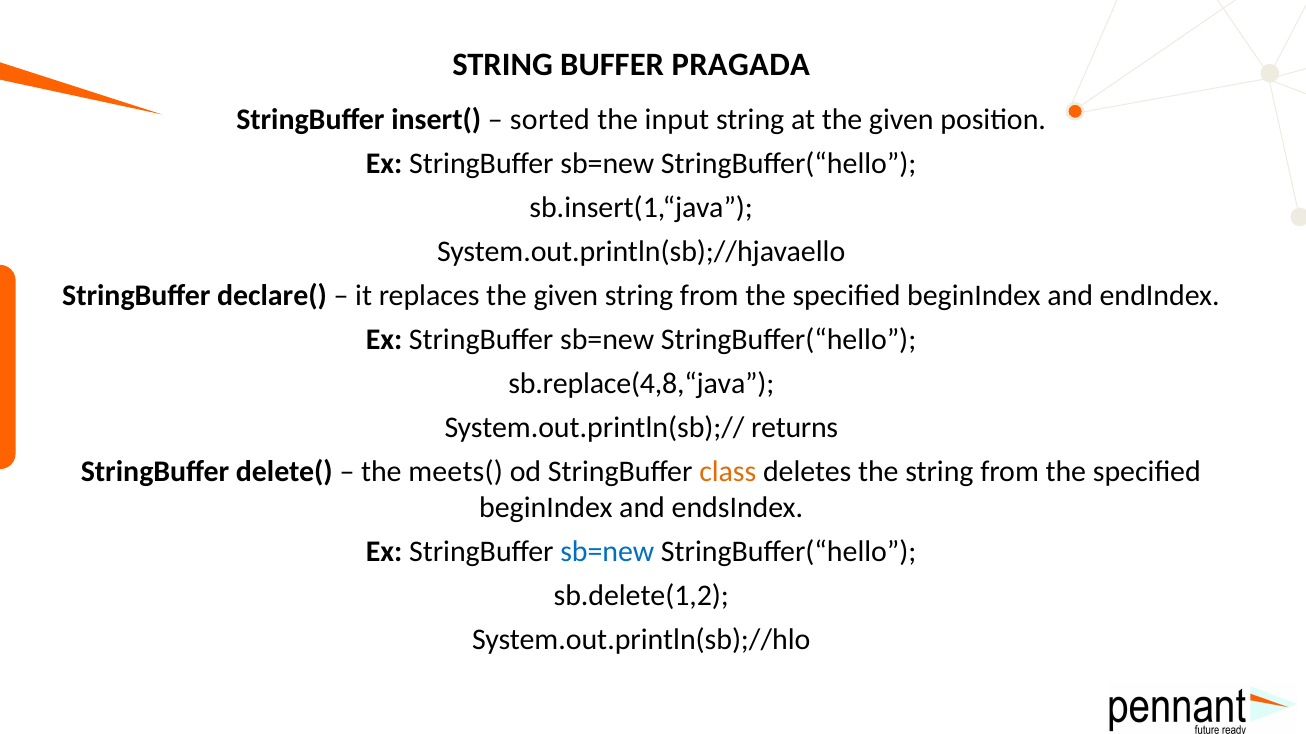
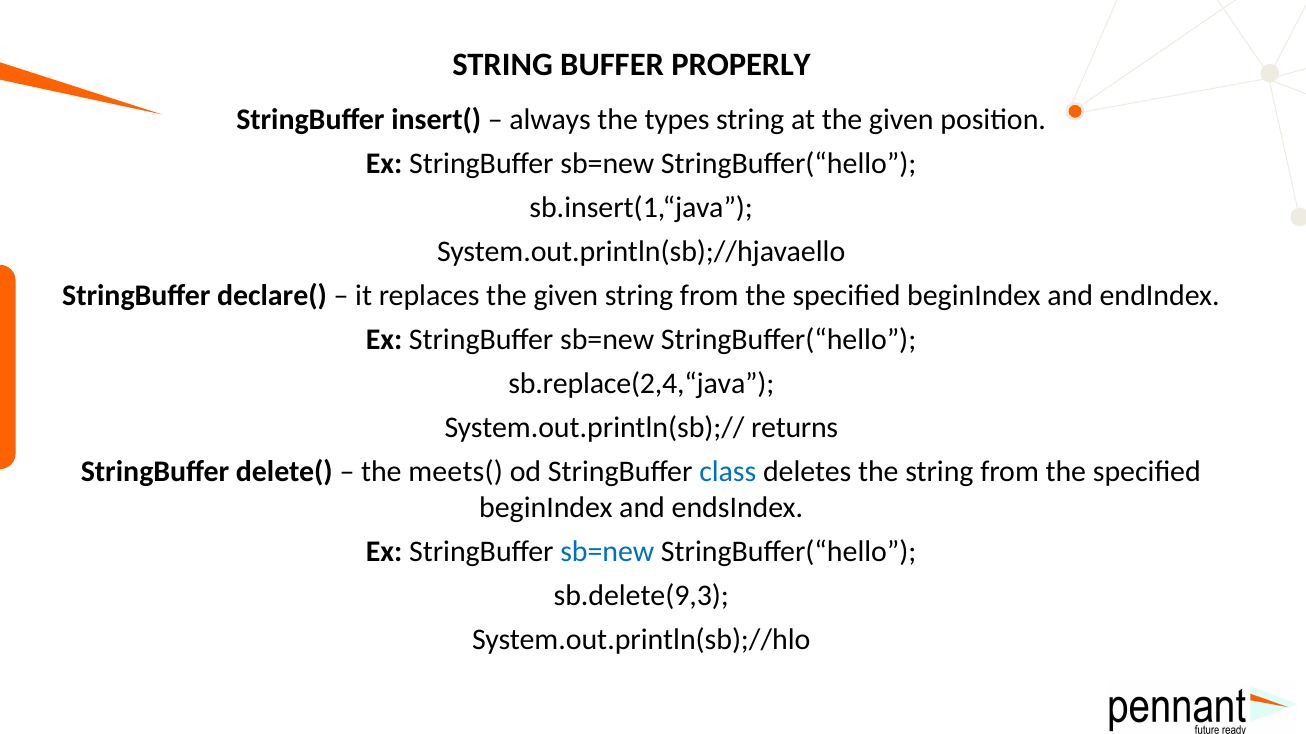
PRAGADA: PRAGADA -> PROPERLY (741, 64)
sorted: sorted -> always (550, 120)
input: input -> types (677, 120)
sb.replace(4,8,“java: sb.replace(4,8,“java -> sb.replace(2,4,“java (641, 384)
class colour: orange -> blue (728, 472)
sb.delete(1,2: sb.delete(1,2 -> sb.delete(9,3 (641, 596)
